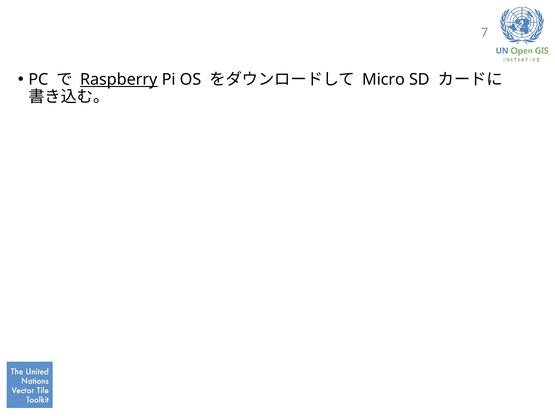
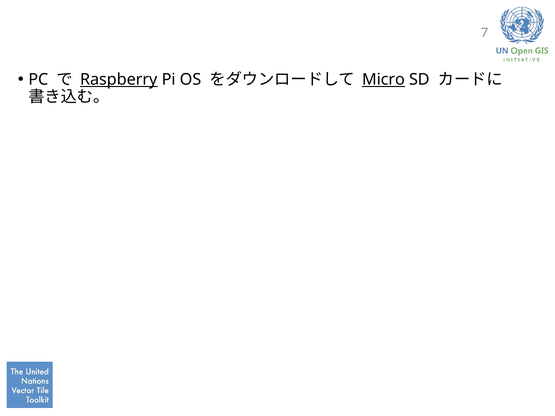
Micro underline: none -> present (384, 79)
